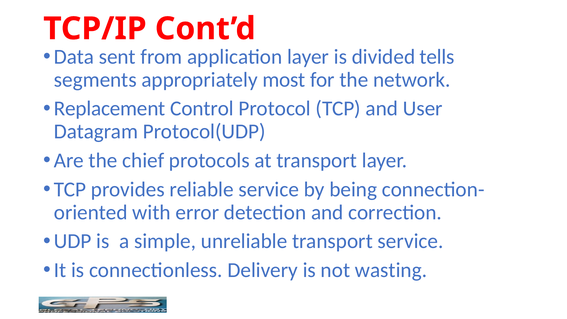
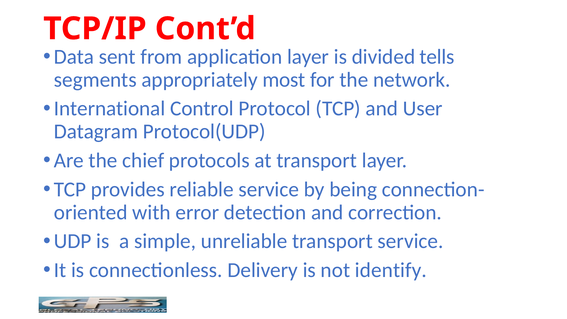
Replacement: Replacement -> International (110, 109)
wasting: wasting -> identify (391, 270)
